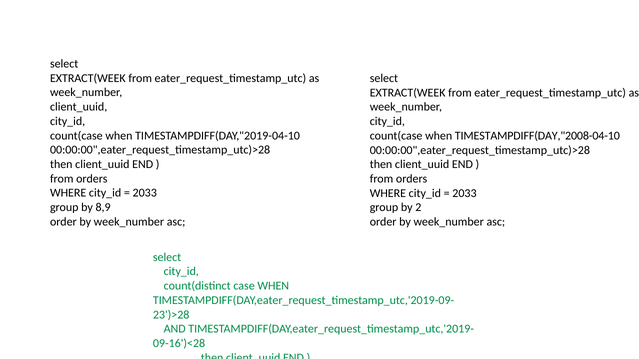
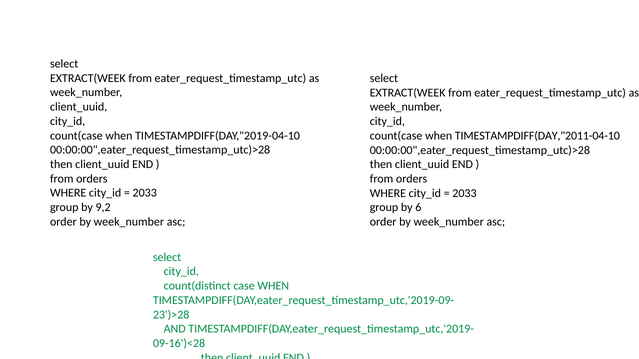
TIMESTAMPDIFF(DAY,"2008-04-10: TIMESTAMPDIFF(DAY,"2008-04-10 -> TIMESTAMPDIFF(DAY,"2011-04-10 (537, 136)
8,9: 8,9 -> 9,2 (103, 208)
2: 2 -> 6 (418, 208)
